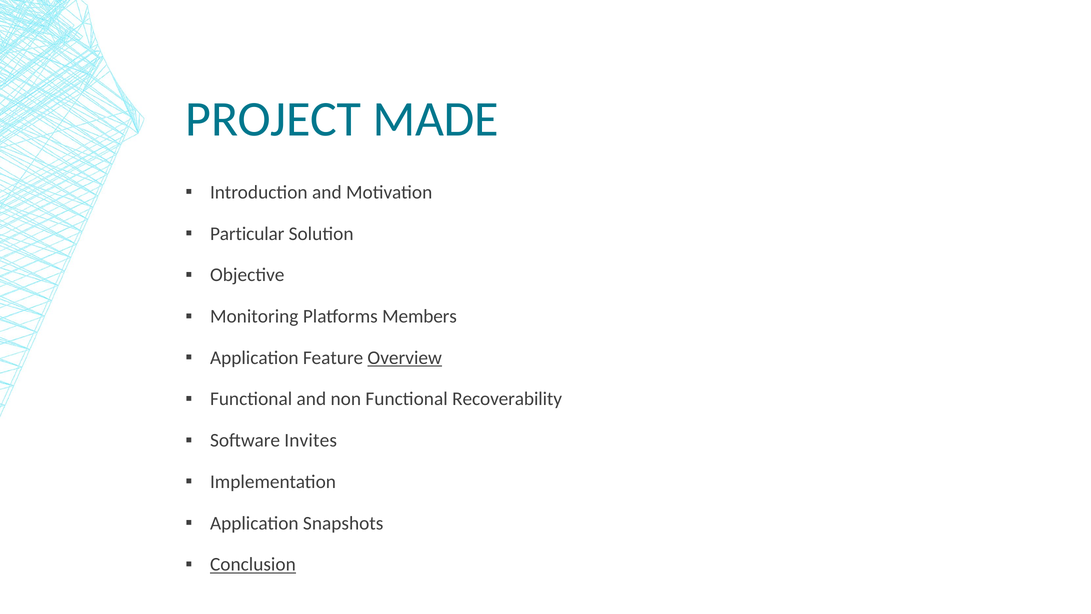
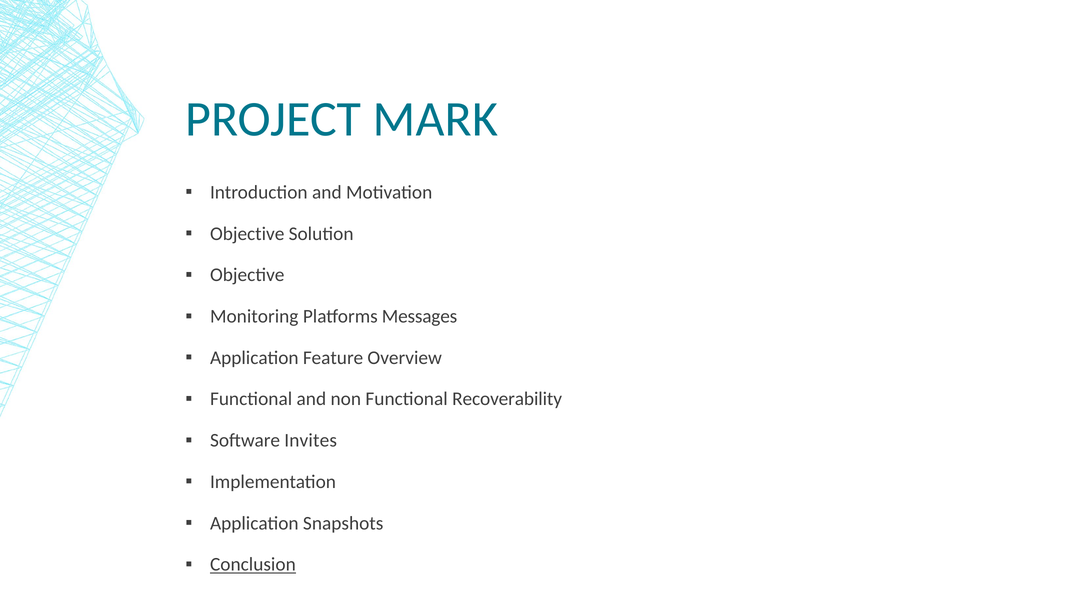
MADE: MADE -> MARK (435, 119)
Particular: Particular -> Objective (247, 234)
Members: Members -> Messages (420, 316)
Overview underline: present -> none (405, 358)
